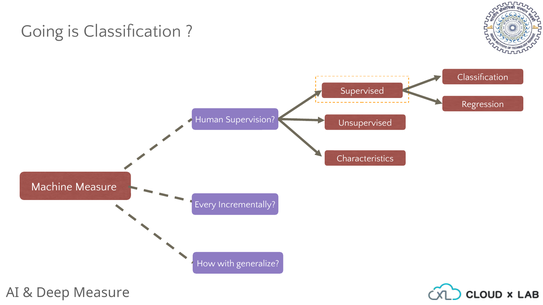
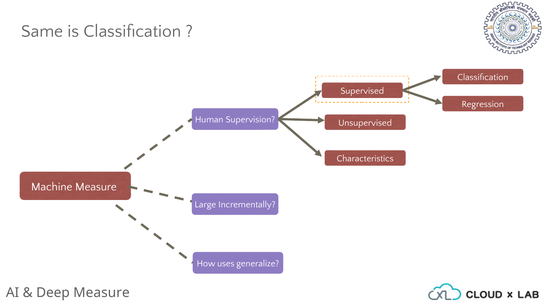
Going: Going -> Same (42, 31)
Every: Every -> Large (205, 205)
with: with -> uses (226, 264)
